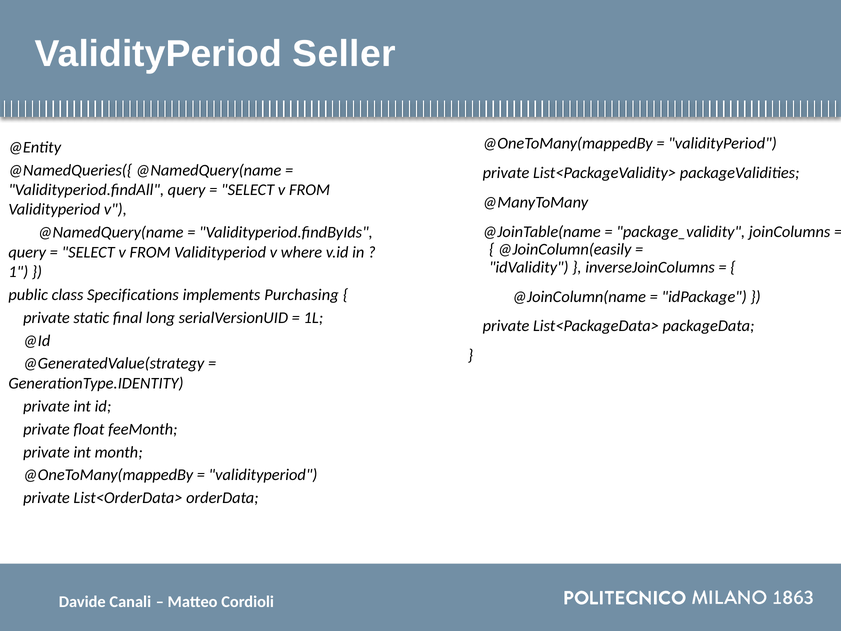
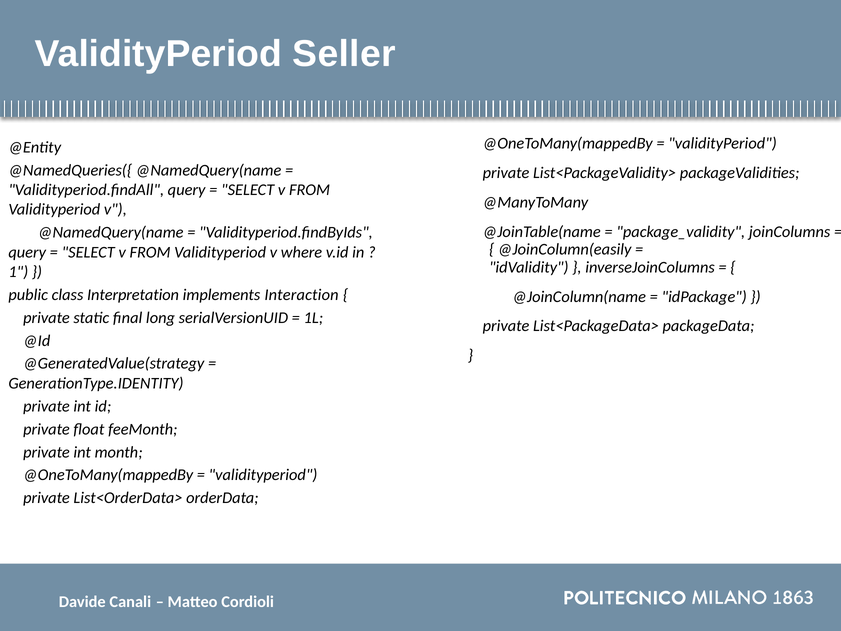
Specifications: Specifications -> Interpretation (133, 295)
Purchasing: Purchasing -> Interaction (302, 295)
